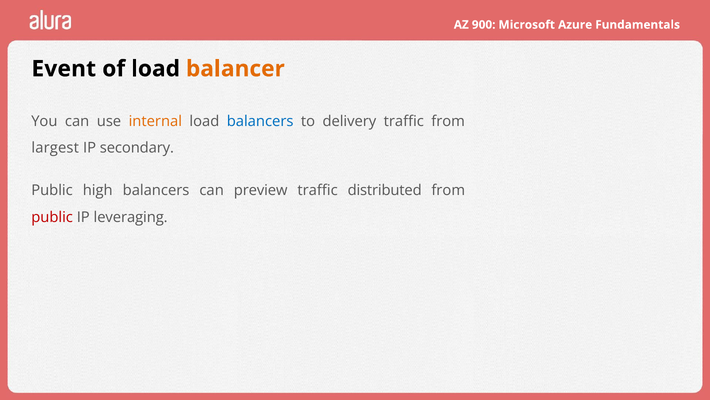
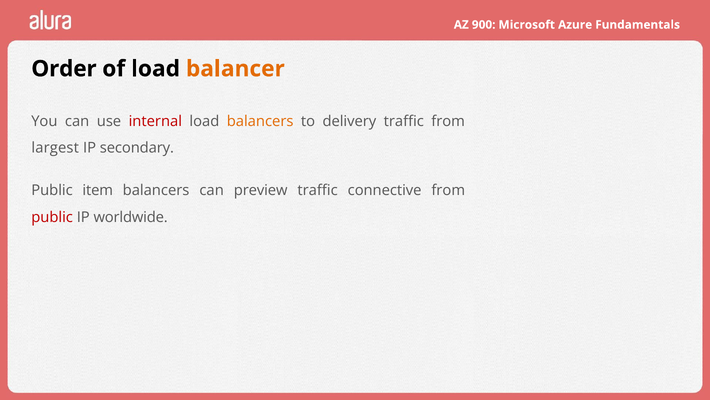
Event: Event -> Order (64, 69)
internal colour: orange -> red (155, 121)
balancers colour: blue -> orange (260, 121)
high: high -> item (98, 190)
distributed: distributed -> connective (385, 190)
leveraging: leveraging -> worldwide (131, 217)
